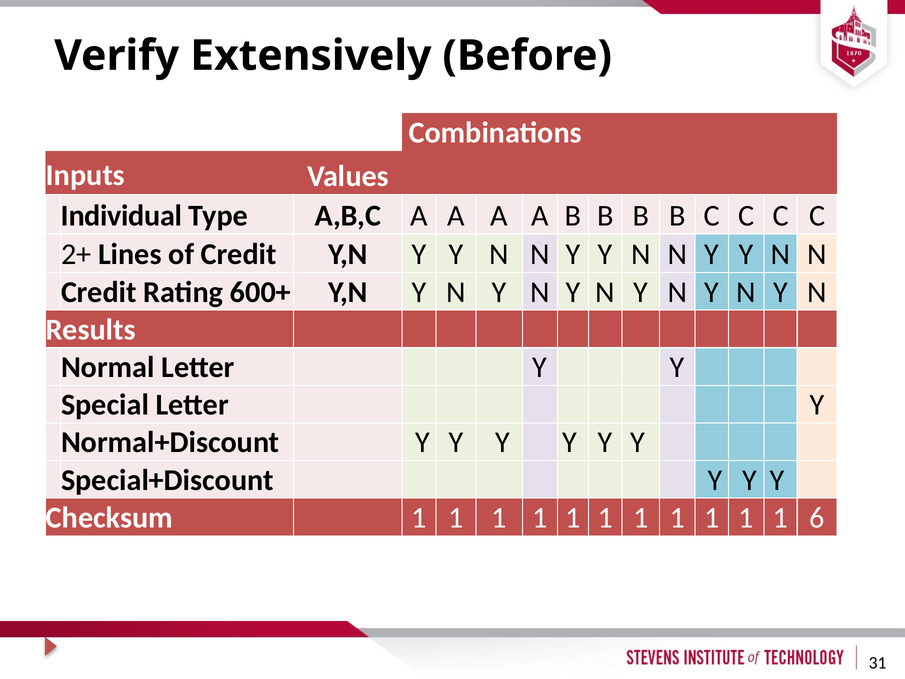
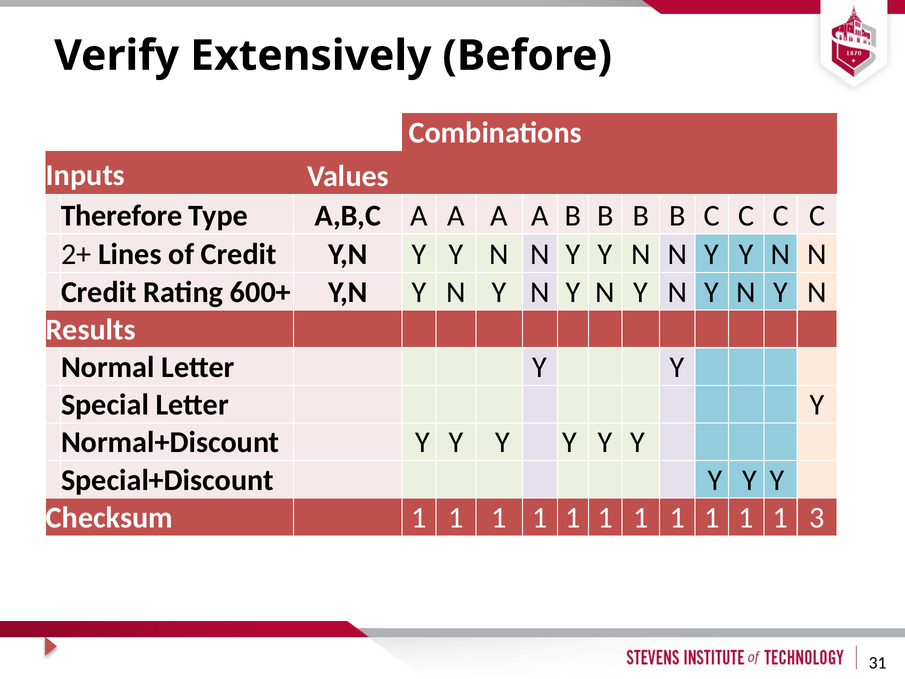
Individual: Individual -> Therefore (122, 216)
6: 6 -> 3 (817, 517)
